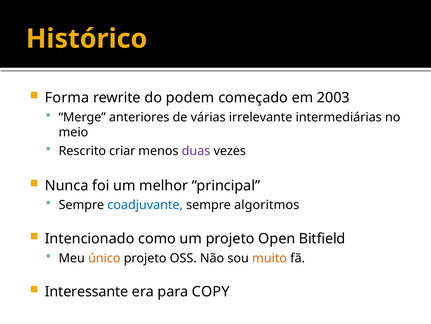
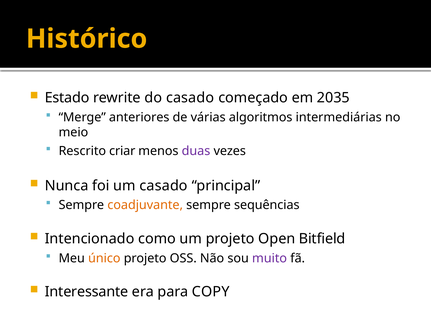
Forma: Forma -> Estado (67, 98)
do podem: podem -> casado (190, 98)
2003: 2003 -> 2035 (333, 98)
irrelevante: irrelevante -> algoritmos (261, 117)
um melhor: melhor -> casado (164, 185)
coadjuvante colour: blue -> orange (145, 205)
algoritmos: algoritmos -> sequências (267, 205)
muito colour: orange -> purple (270, 258)
